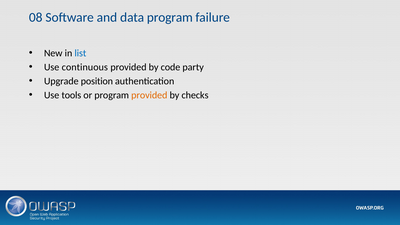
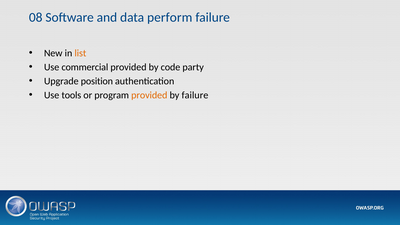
data program: program -> perform (170, 17)
list colour: blue -> orange (80, 53)
continuous: continuous -> commercial (85, 67)
by checks: checks -> failure (195, 95)
